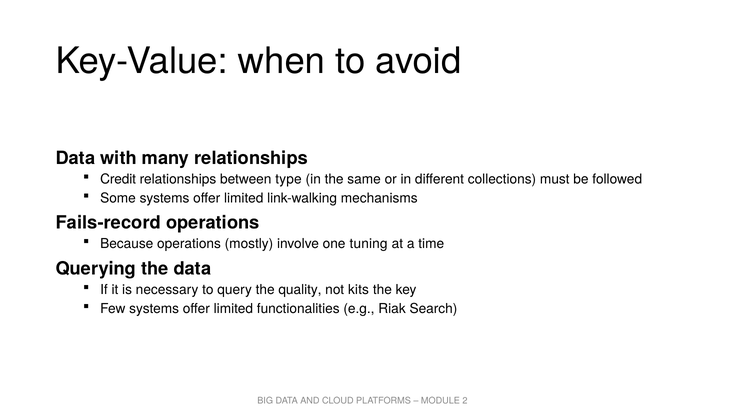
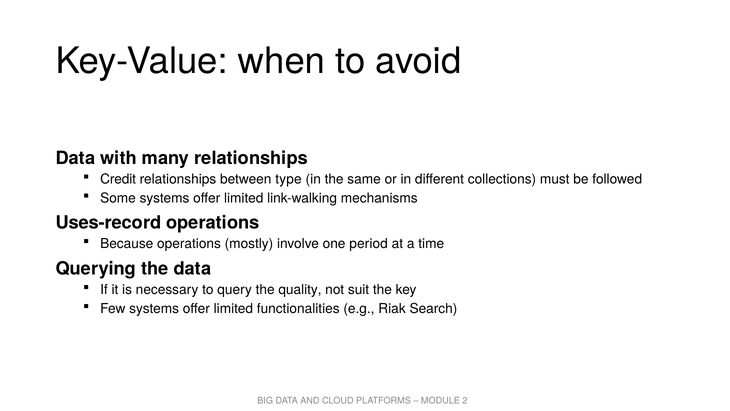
Fails-record: Fails-record -> Uses-record (108, 223)
tuning: tuning -> period (369, 244)
kits: kits -> suit (359, 290)
